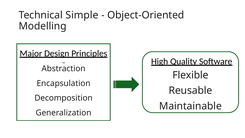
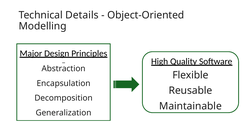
Simple: Simple -> Details (82, 15)
